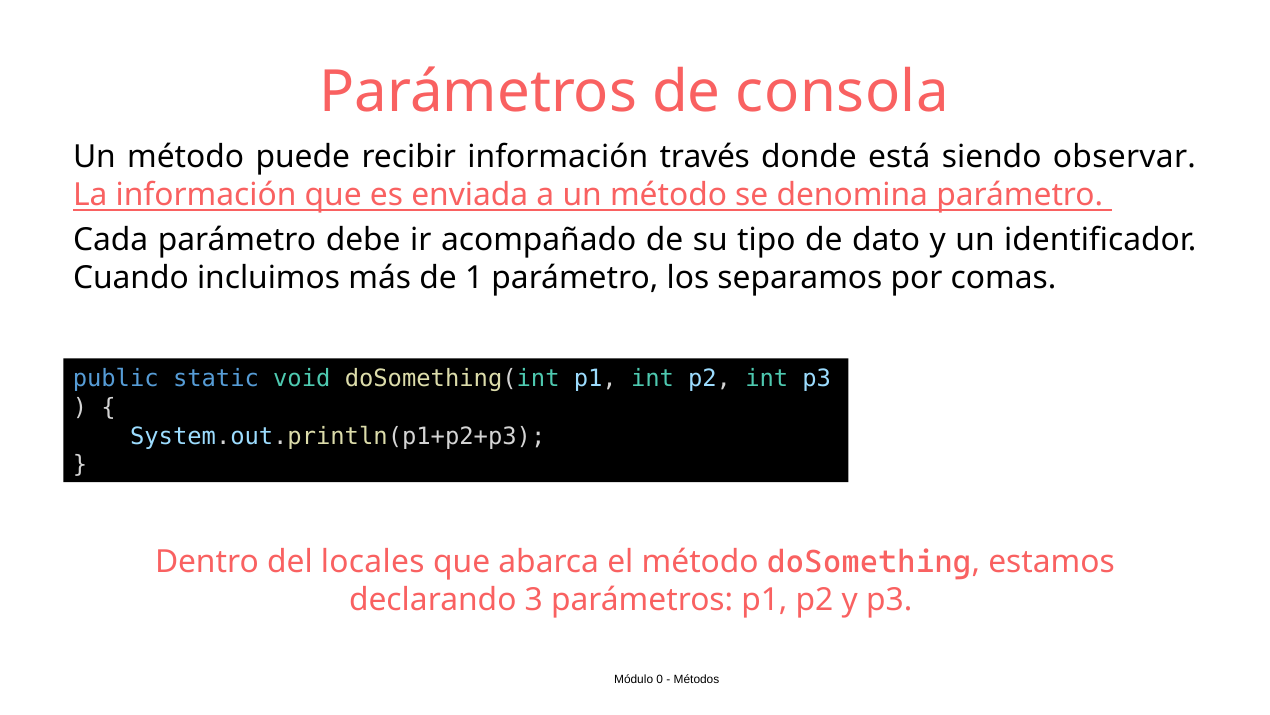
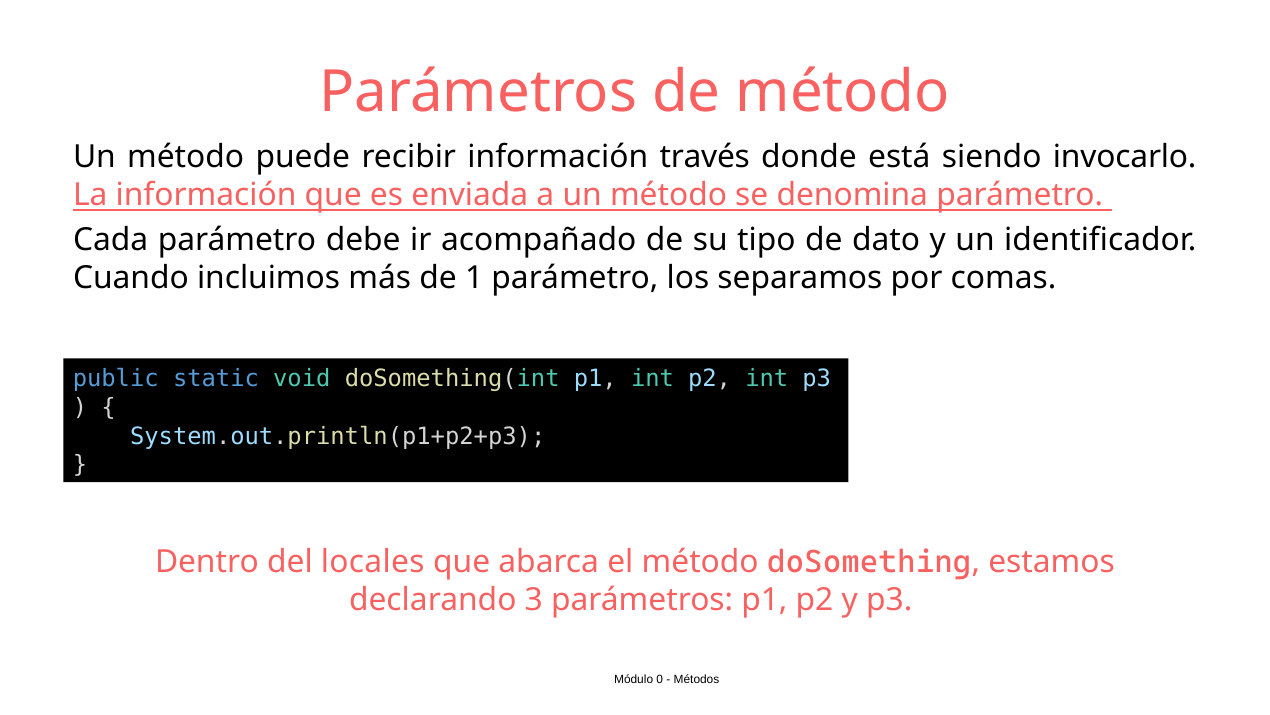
de consola: consola -> método (843, 92)
observar: observar -> invocarlo (1125, 157)
